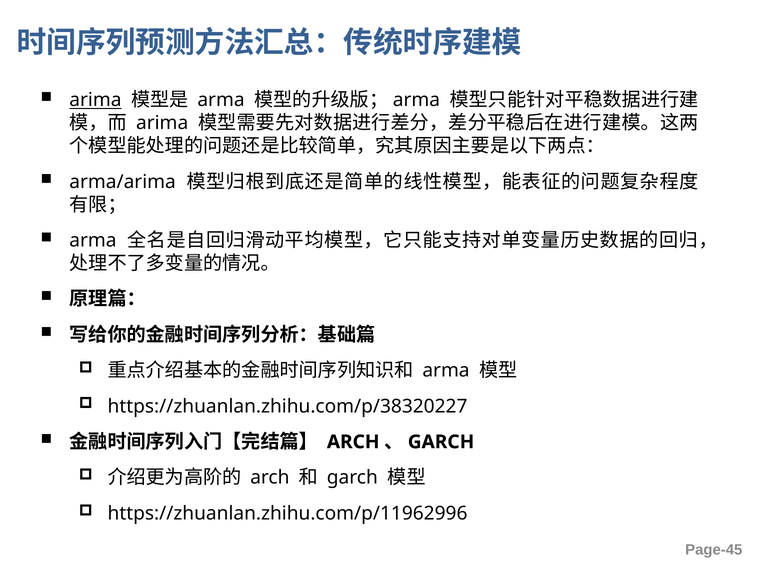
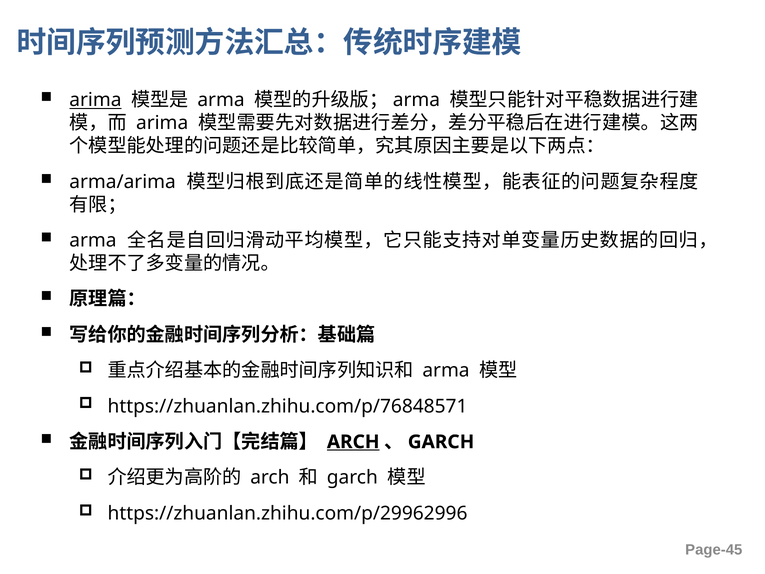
https://zhuanlan.zhihu.com/p/38320227: https://zhuanlan.zhihu.com/p/38320227 -> https://zhuanlan.zhihu.com/p/76848571 (288, 406)
ARCH underline: none -> present (353, 442)
https://zhuanlan.zhihu.com/p/11962996: https://zhuanlan.zhihu.com/p/11962996 -> https://zhuanlan.zhihu.com/p/29962996 (288, 513)
